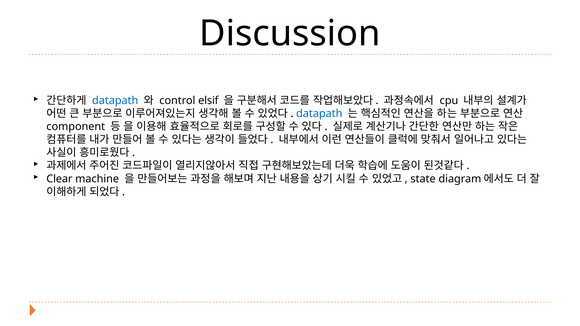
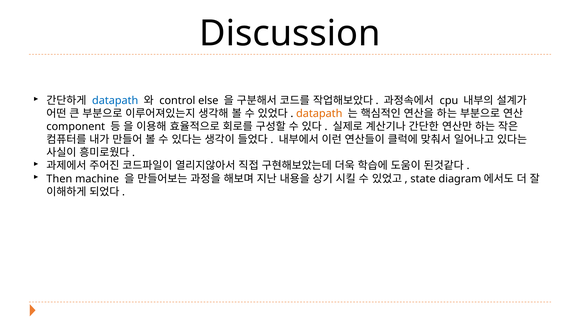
elsif: elsif -> else (208, 101)
datapath colour: blue -> orange (319, 114)
Clear: Clear -> Then (59, 179)
